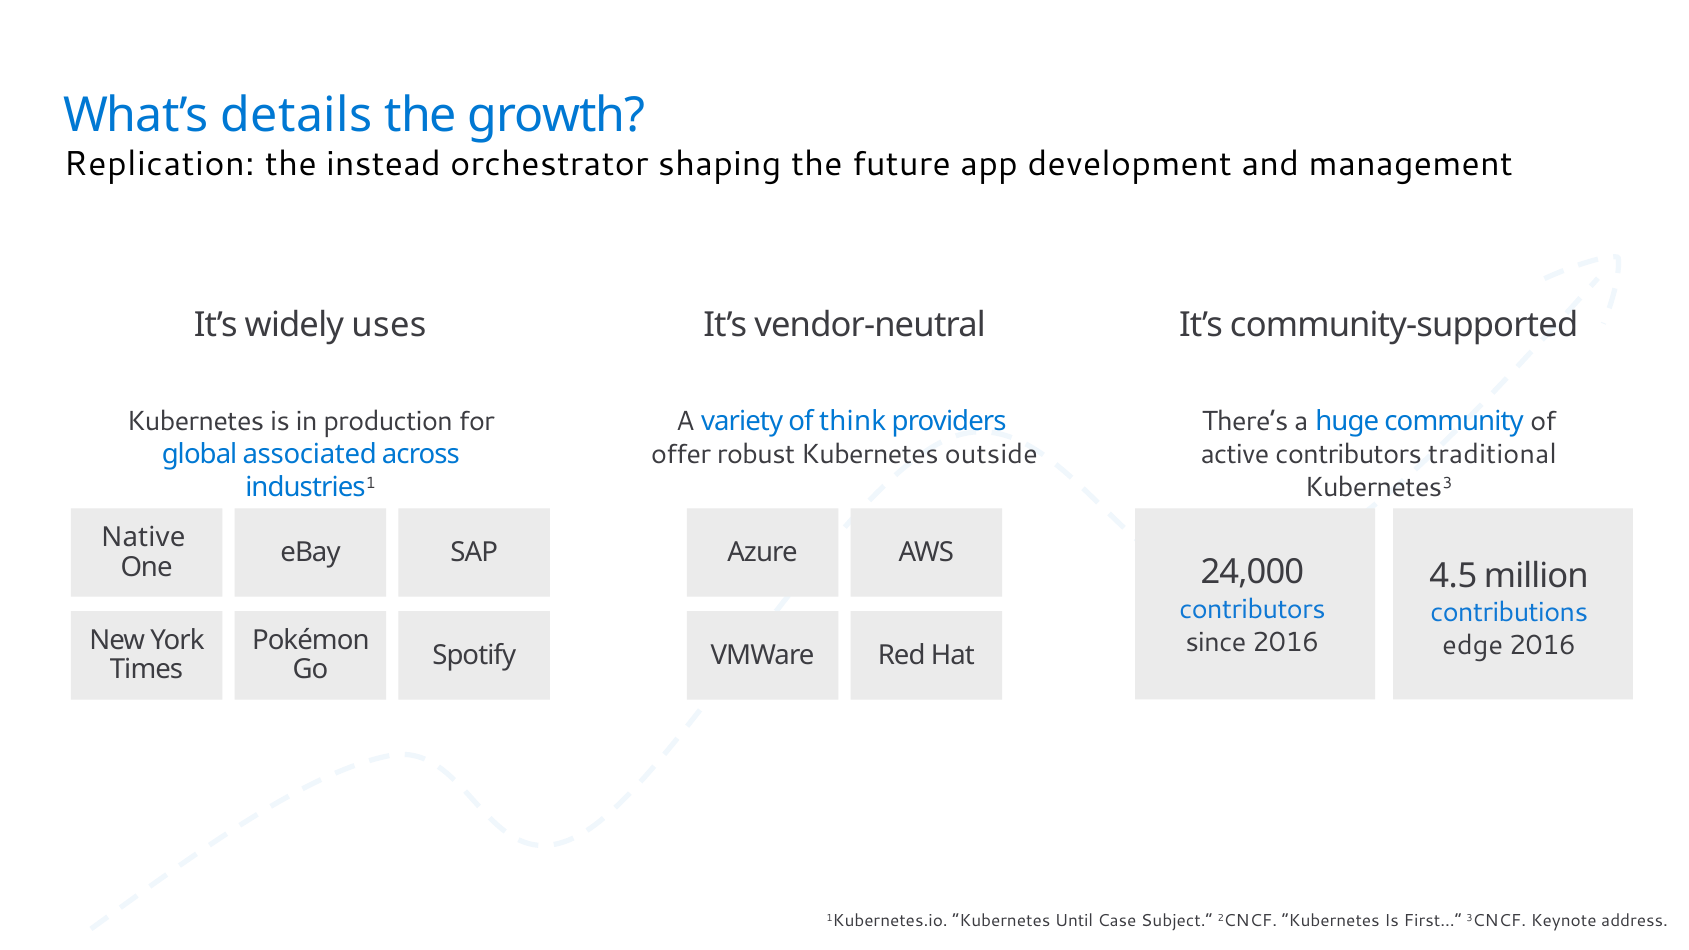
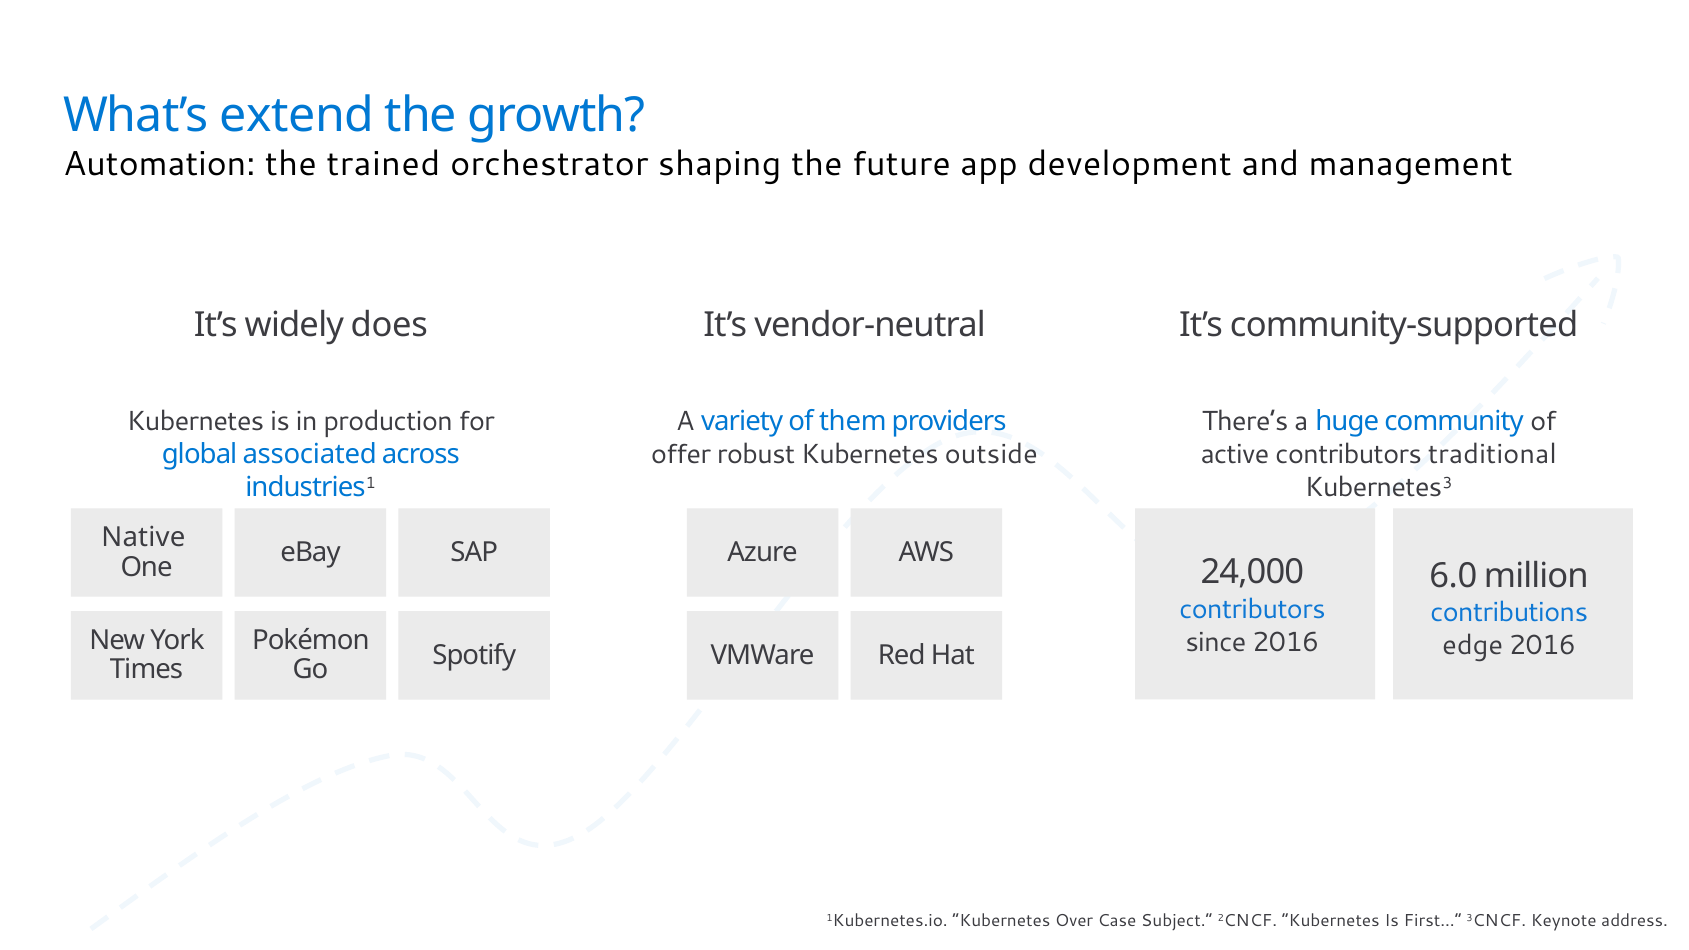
details: details -> extend (297, 116)
Replication: Replication -> Automation (159, 164)
instead: instead -> trained (383, 164)
uses: uses -> does (389, 325)
think: think -> them (853, 421)
4.5: 4.5 -> 6.0 (1453, 576)
Until: Until -> Over (1074, 921)
